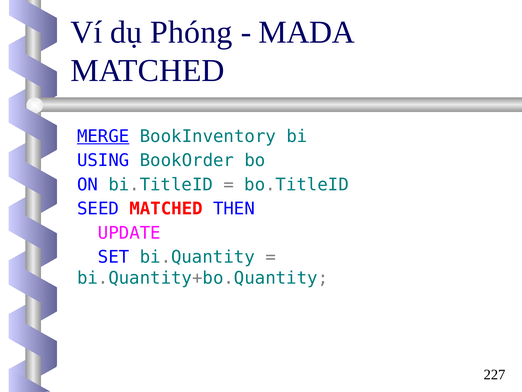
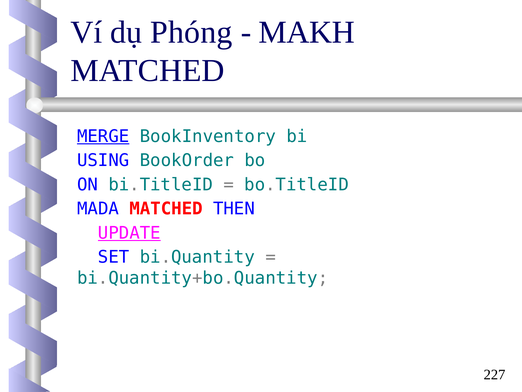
MADA: MADA -> MAKH (307, 32)
SEED: SEED -> MADA (98, 209)
UPDATE underline: none -> present (129, 233)
